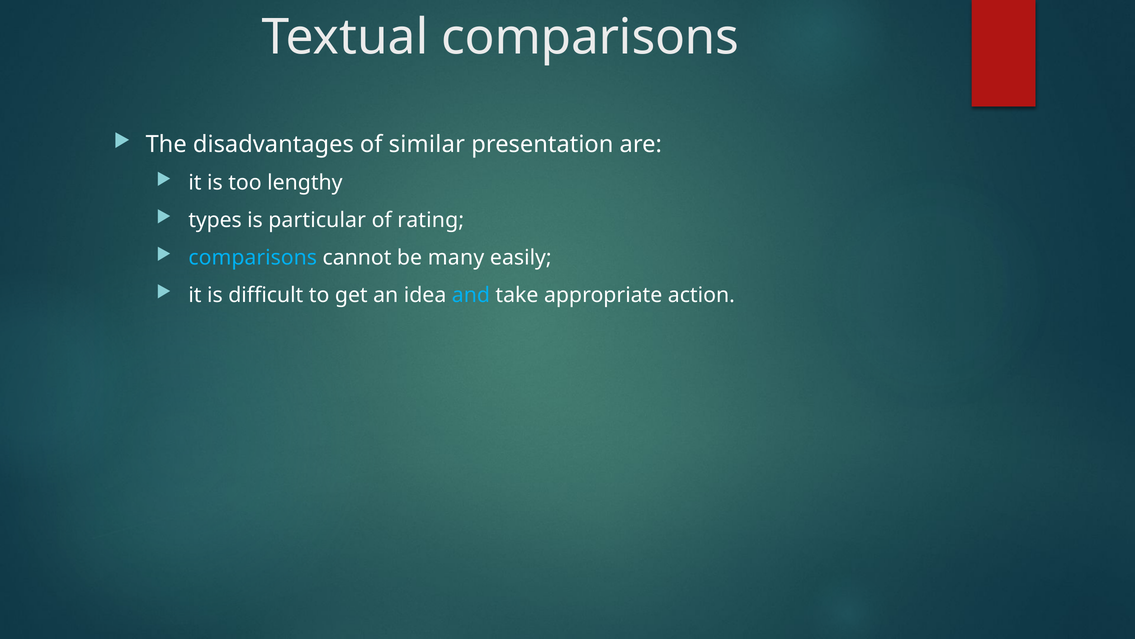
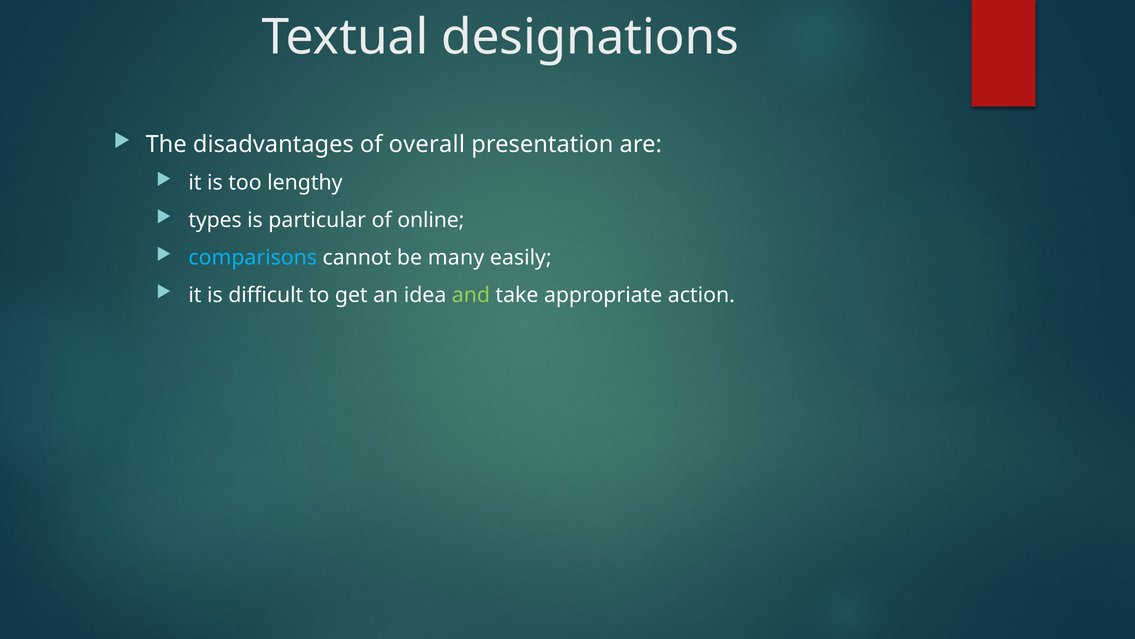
Textual comparisons: comparisons -> designations (590, 37)
similar: similar -> overall (427, 144)
rating: rating -> online (431, 220)
and colour: light blue -> light green (471, 295)
